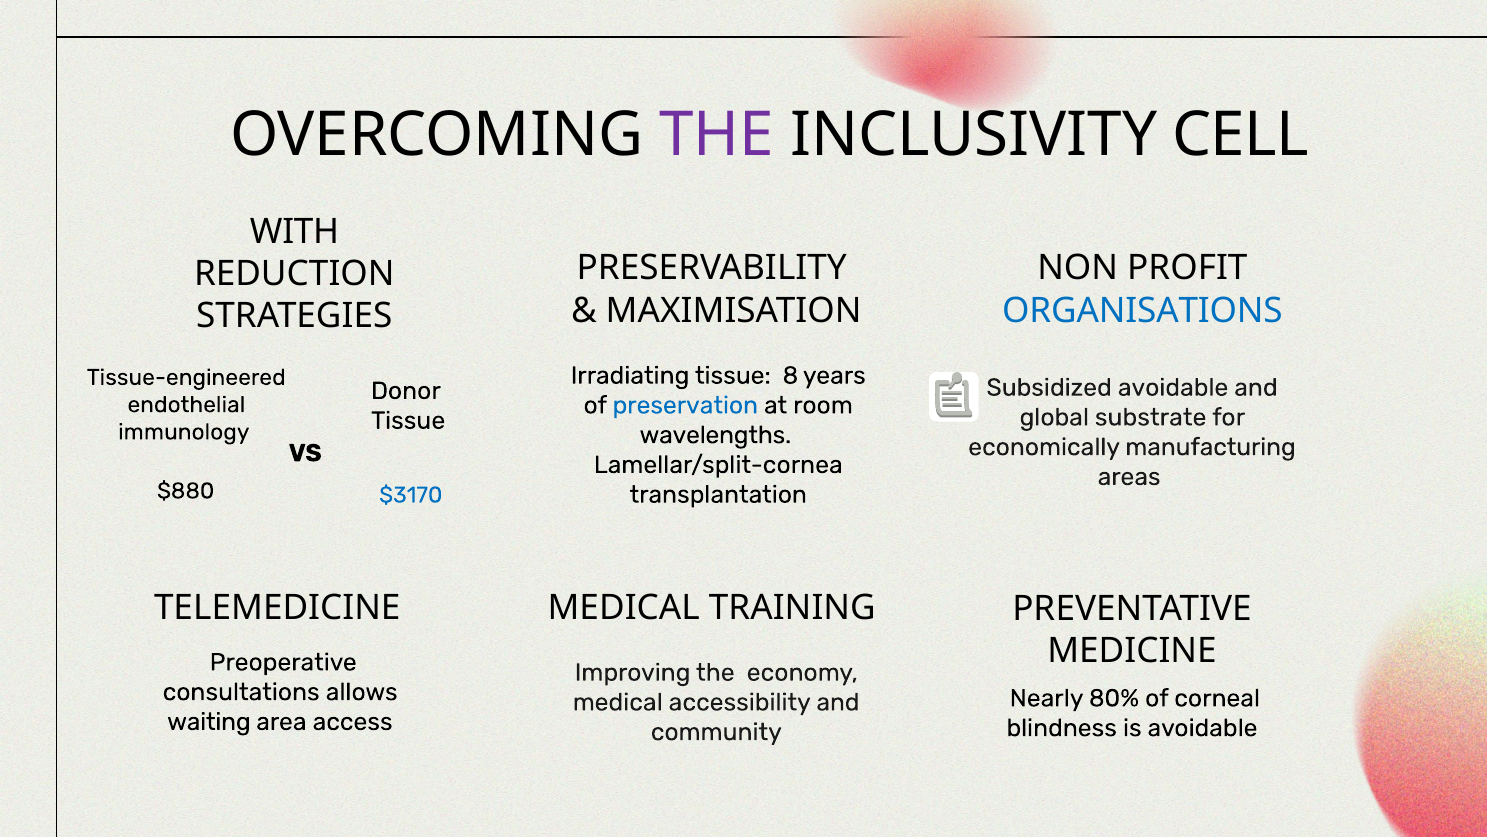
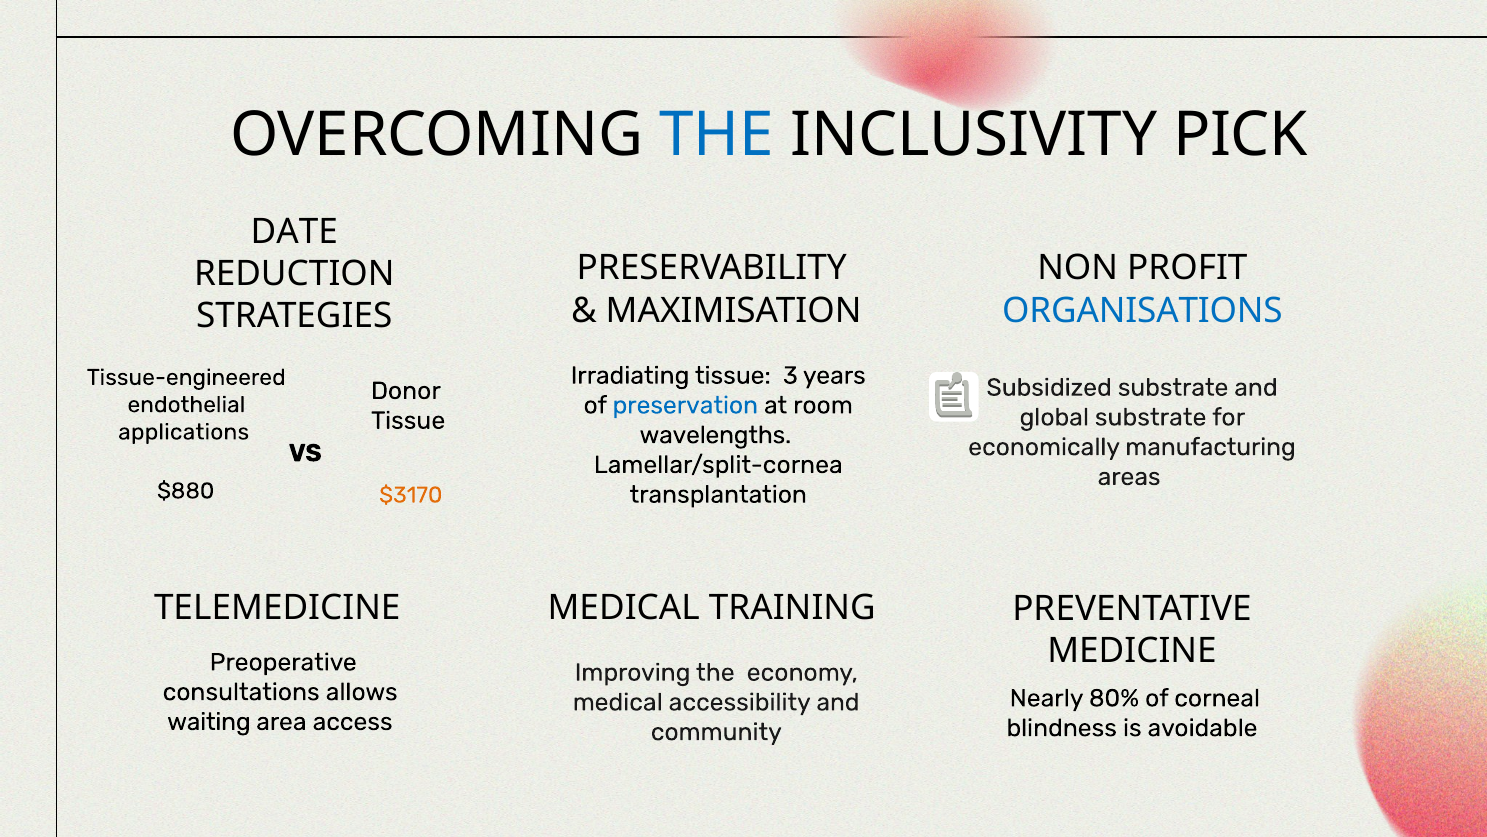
THE colour: purple -> blue (717, 135)
CELL: CELL -> PICK (1241, 135)
WITH: WITH -> DATE (294, 232)
8: 8 -> 3 (790, 375)
Subsidized avoidable: avoidable -> substrate (1173, 387)
immunology: immunology -> applications (184, 432)
$3170 colour: blue -> orange (411, 495)
